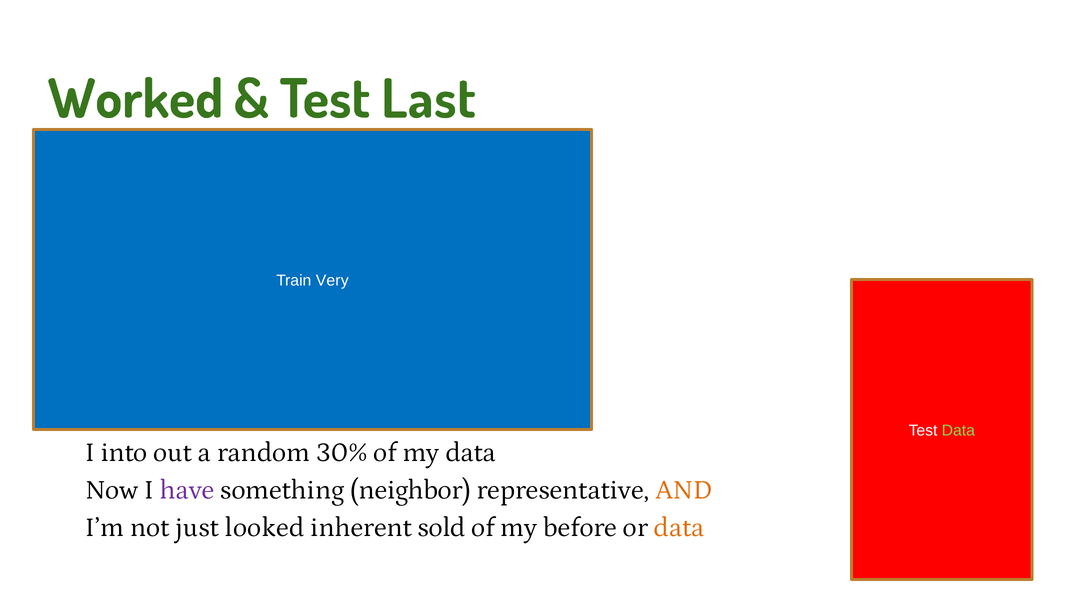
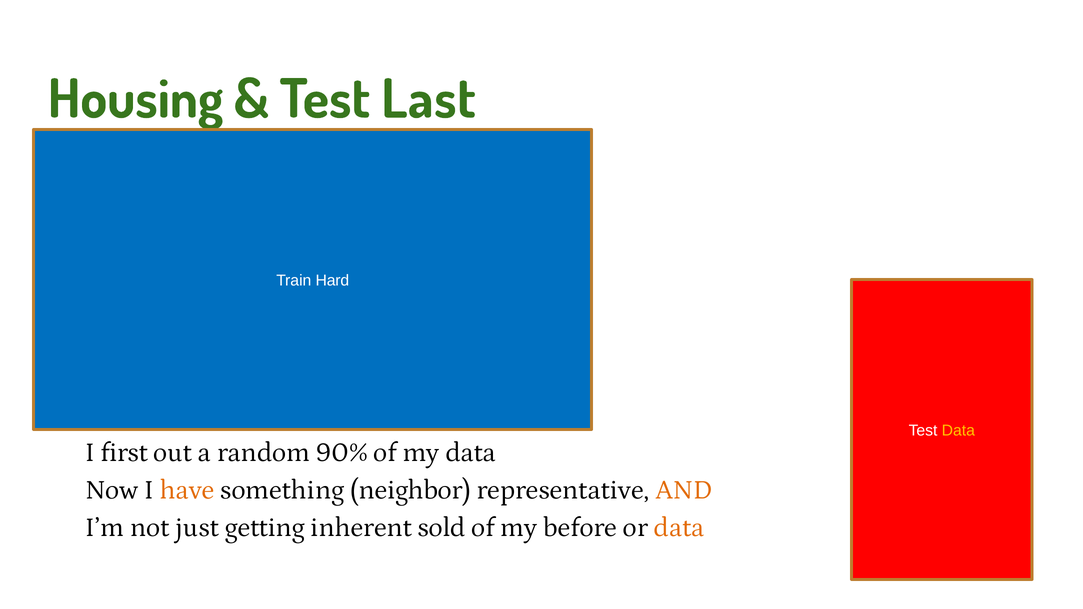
Worked: Worked -> Housing (136, 100)
Very: Very -> Hard (332, 281)
Data colour: light green -> yellow (958, 431)
into: into -> first (124, 453)
30%: 30% -> 90% (342, 453)
have colour: purple -> orange (187, 490)
looked: looked -> getting (265, 527)
